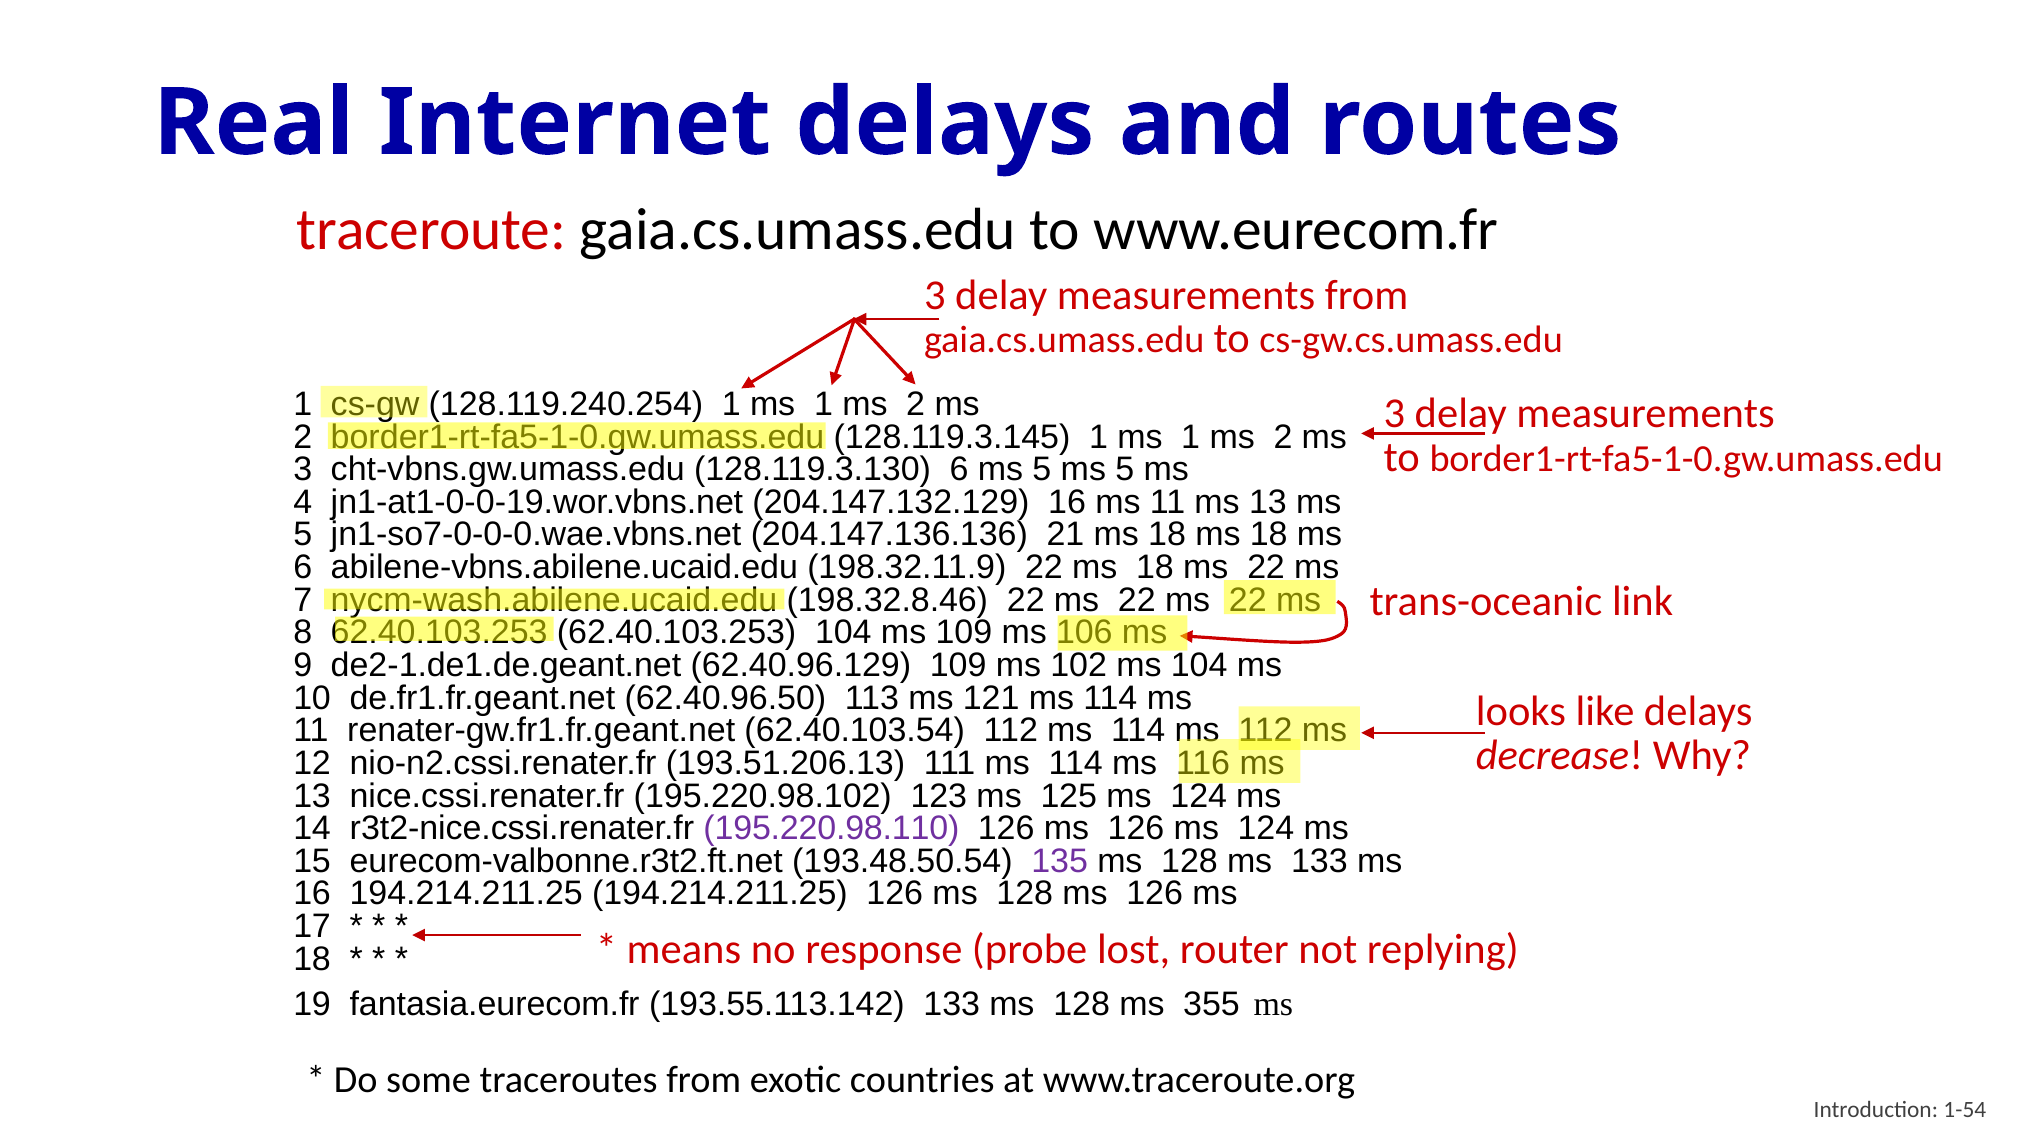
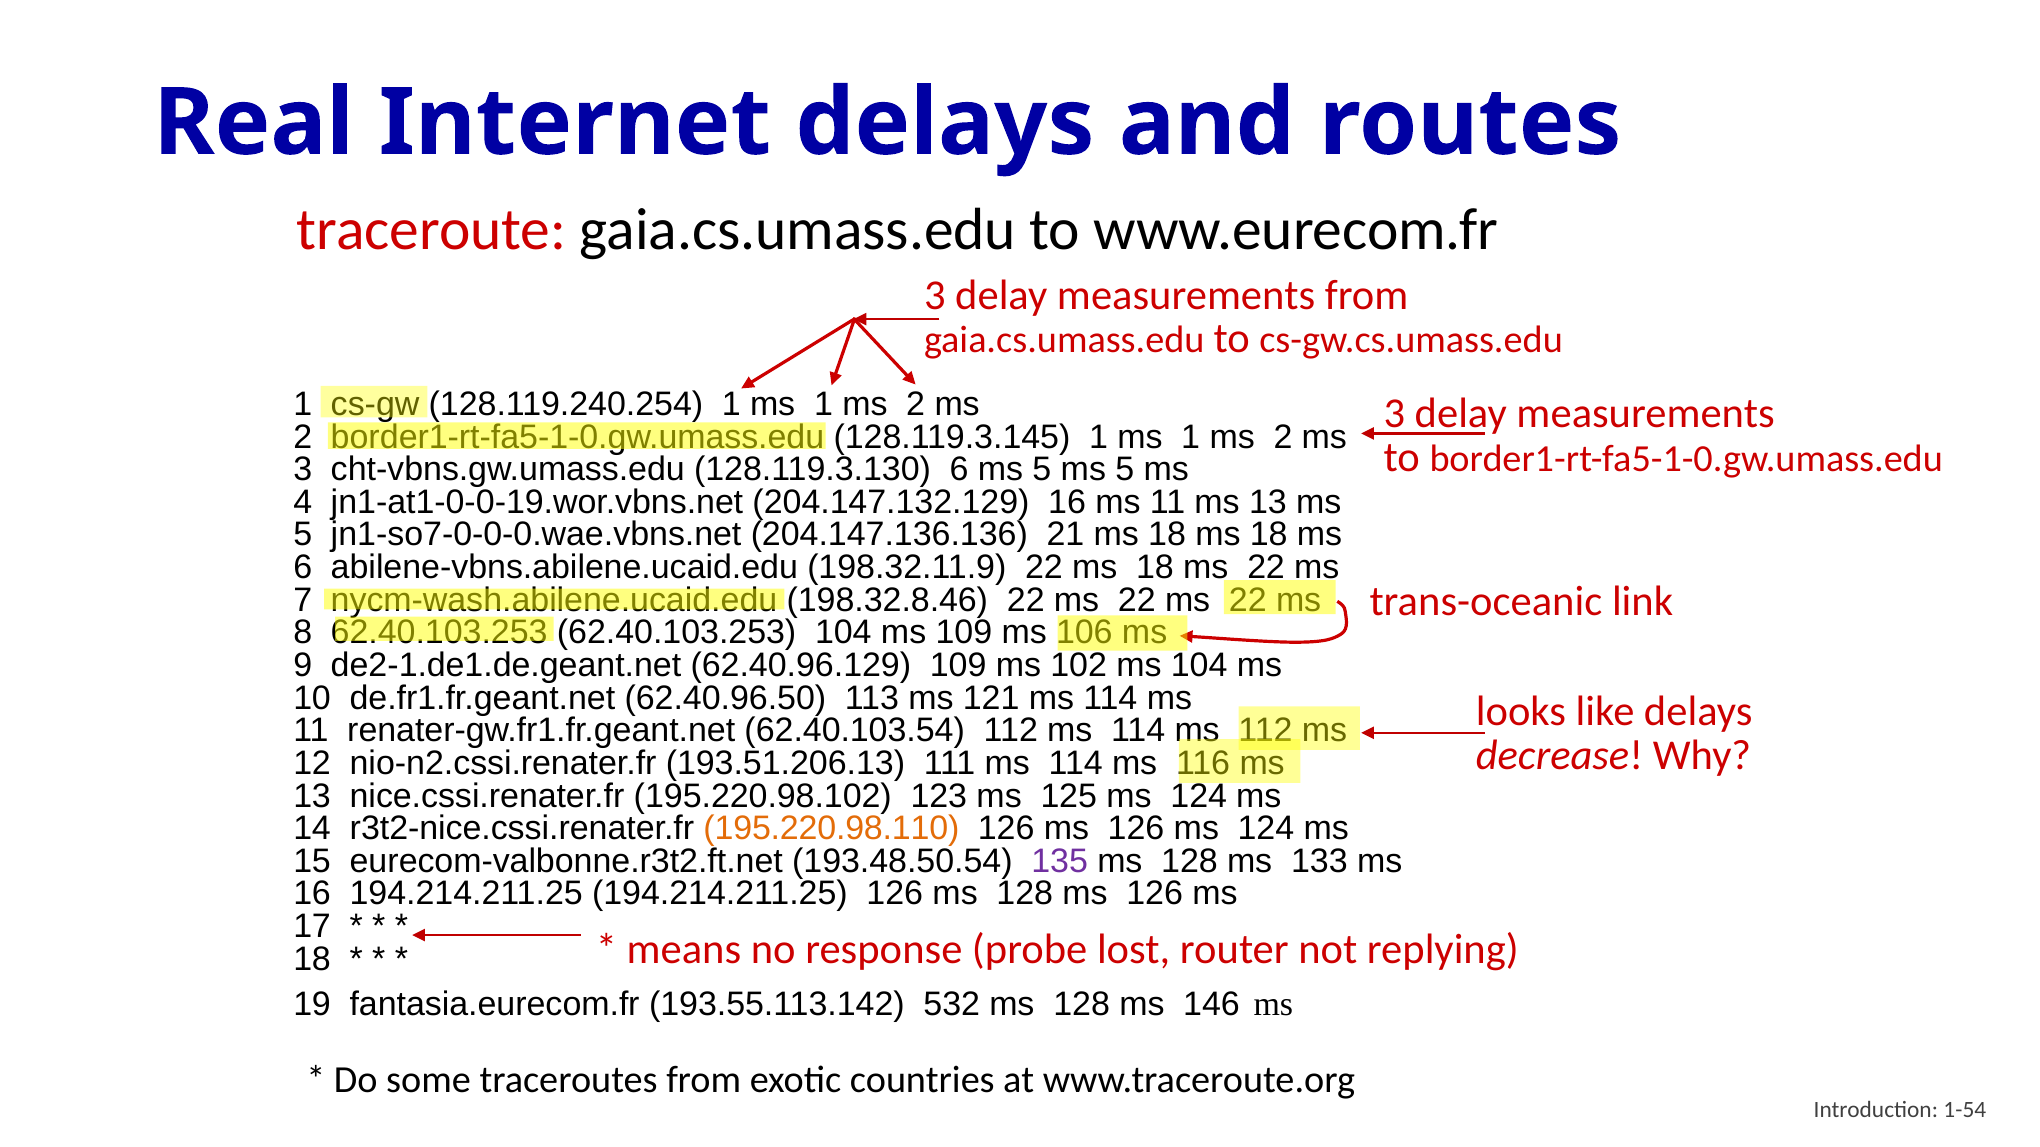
195.220.98.110 colour: purple -> orange (831, 829)
193.55.113.142 133: 133 -> 532 (952, 1005)
355: 355 -> 146 (1211, 1005)
